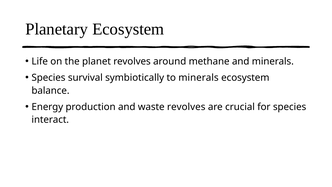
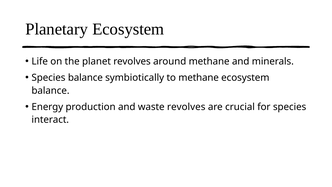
Species survival: survival -> balance (85, 78)
to minerals: minerals -> methane (199, 78)
